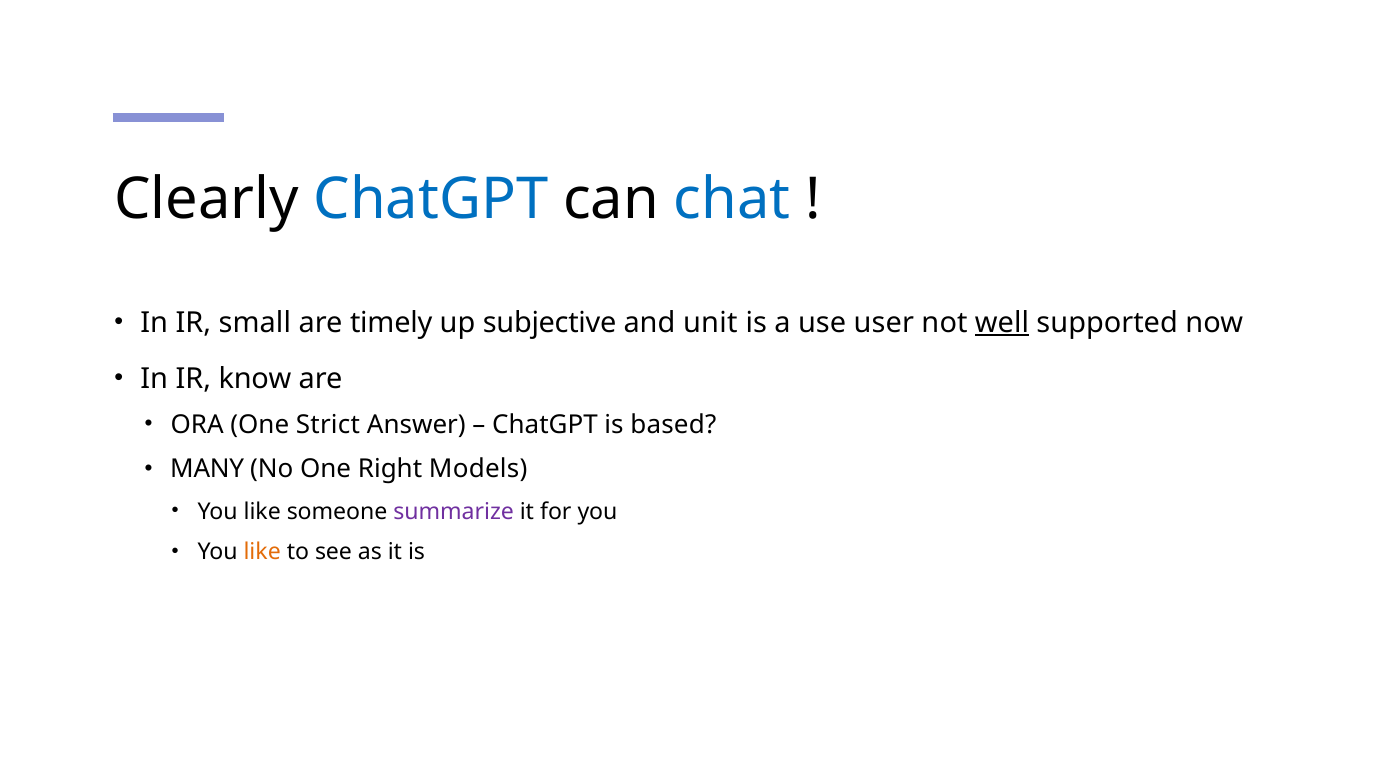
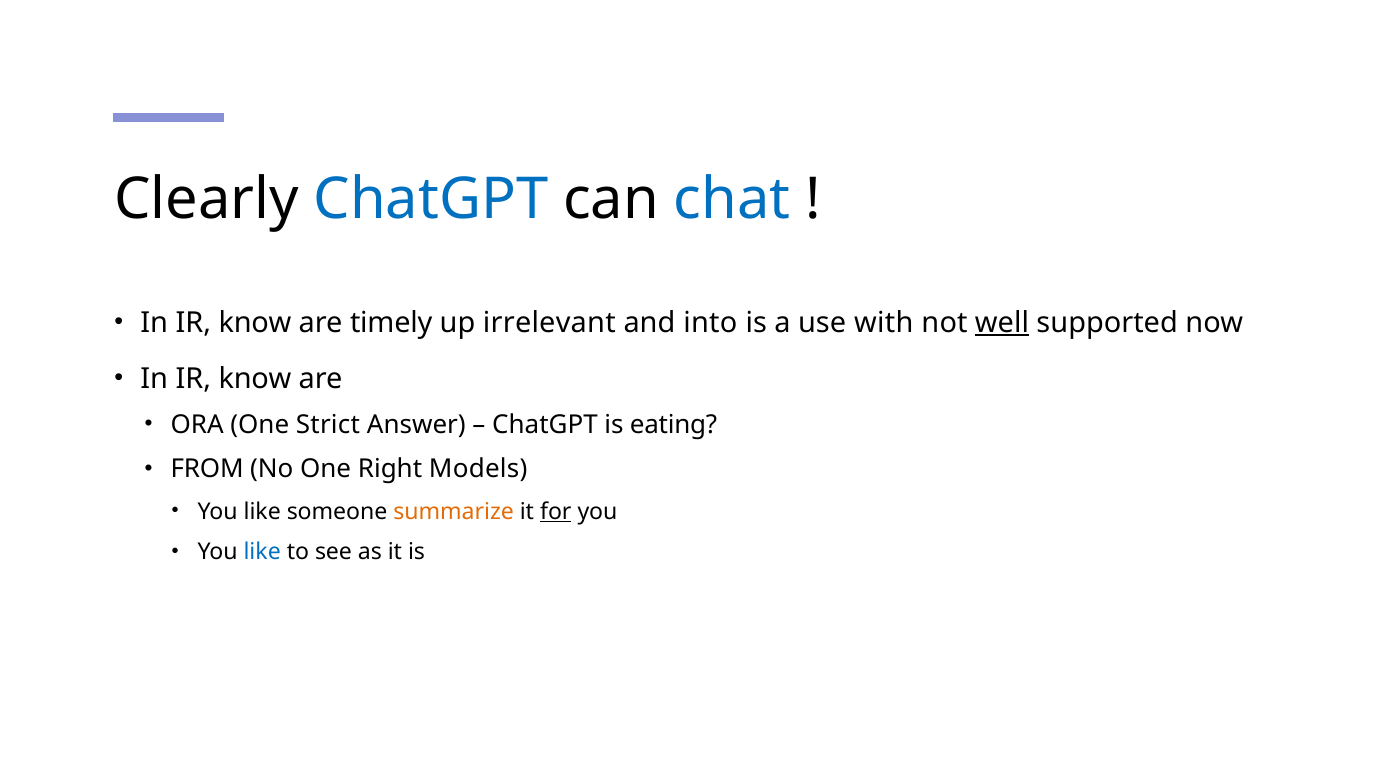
small: small -> know (255, 323)
subjective: subjective -> irrelevant (549, 323)
unit: unit -> into (710, 323)
user: user -> with (884, 323)
based: based -> eating (674, 425)
MANY: MANY -> FROM (207, 470)
summarize colour: purple -> orange (454, 512)
for underline: none -> present (556, 512)
like colour: orange -> blue (262, 552)
